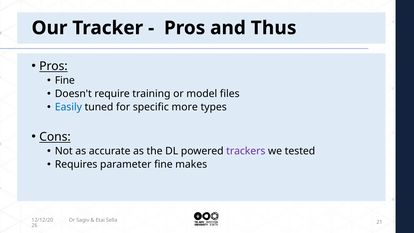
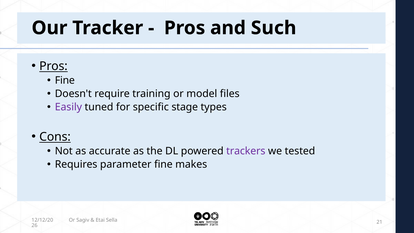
Thus: Thus -> Such (274, 28)
Easily colour: blue -> purple (68, 107)
more: more -> stage (185, 107)
